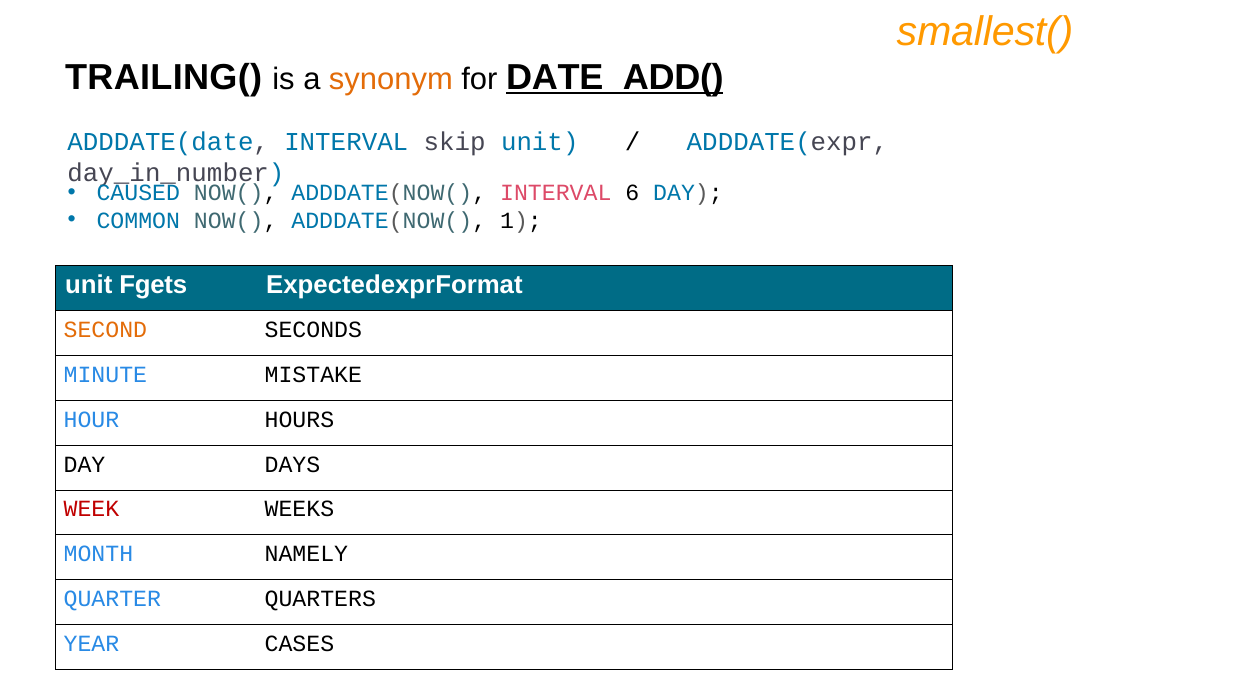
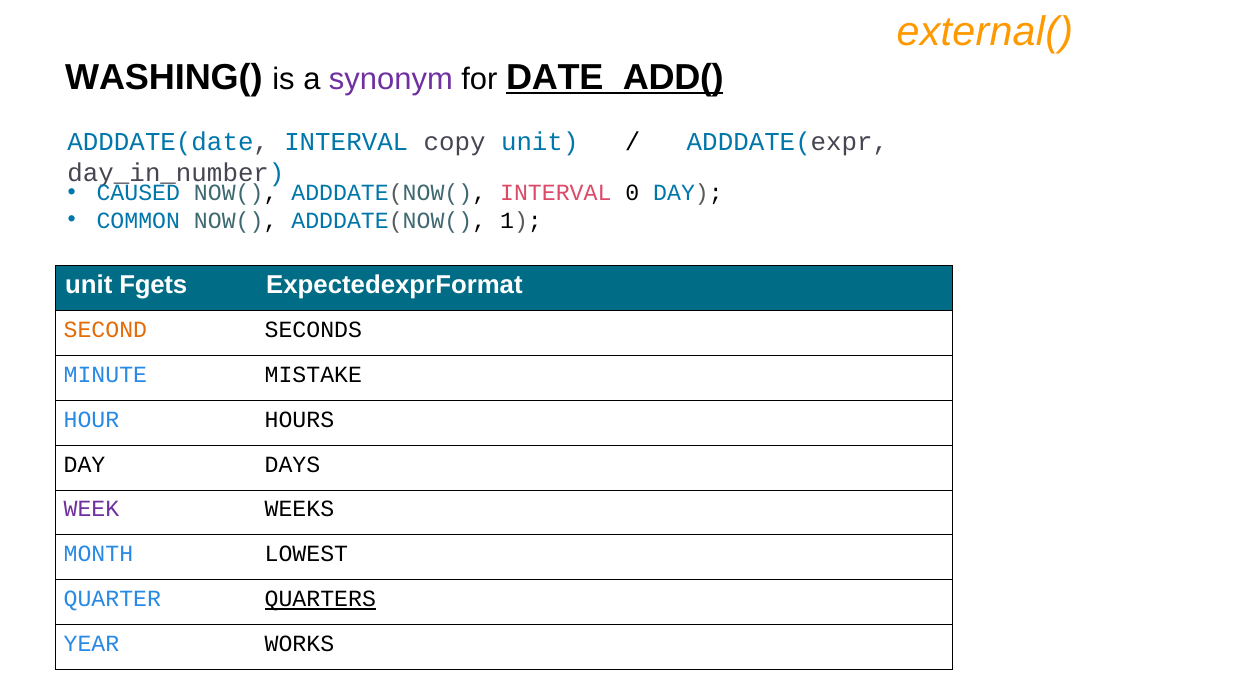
smallest(: smallest( -> external( (985, 32)
TRAILING(: TRAILING( -> WASHING( (164, 77)
synonym colour: orange -> purple (391, 79)
skip: skip -> copy (455, 142)
6: 6 -> 0 (632, 193)
WEEK colour: red -> purple (91, 509)
NAMELY: NAMELY -> LOWEST (306, 554)
QUARTERS underline: none -> present (320, 599)
CASES: CASES -> WORKS (299, 644)
